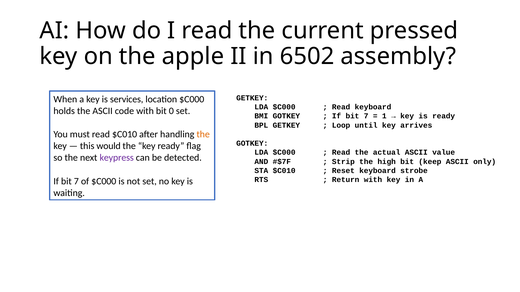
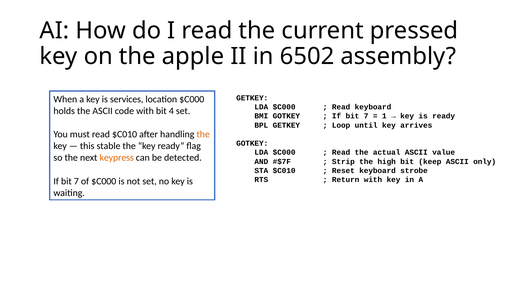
0: 0 -> 4 (171, 111)
would: would -> stable (109, 146)
keypress colour: purple -> orange (117, 158)
